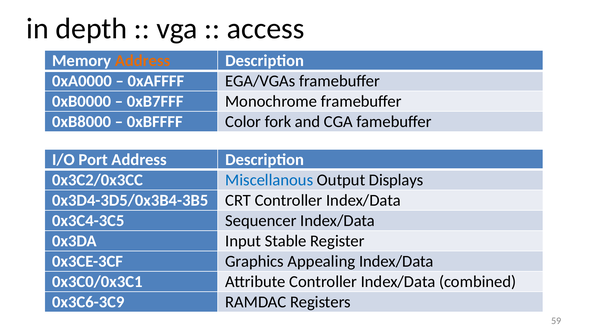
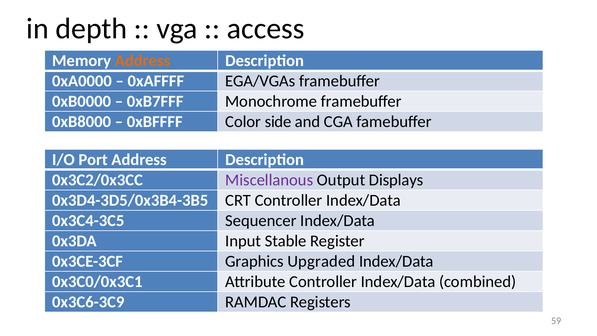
fork: fork -> side (278, 122)
Miscellanous colour: blue -> purple (269, 180)
Appealing: Appealing -> Upgraded (321, 261)
